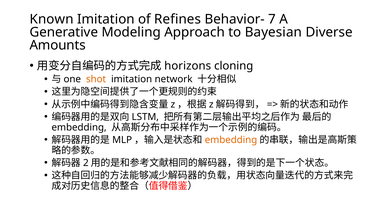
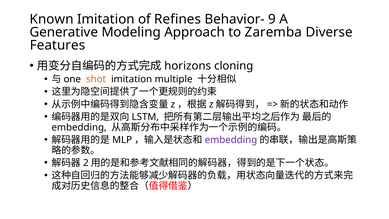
7: 7 -> 9 (272, 19)
Bayesian: Bayesian -> Zaremba (273, 32)
Amounts: Amounts -> Features (57, 45)
network: network -> multiple (174, 79)
embedding colour: orange -> purple (231, 140)
